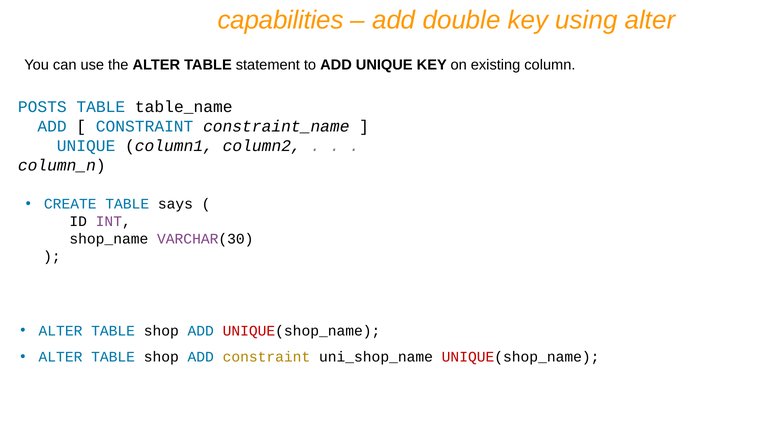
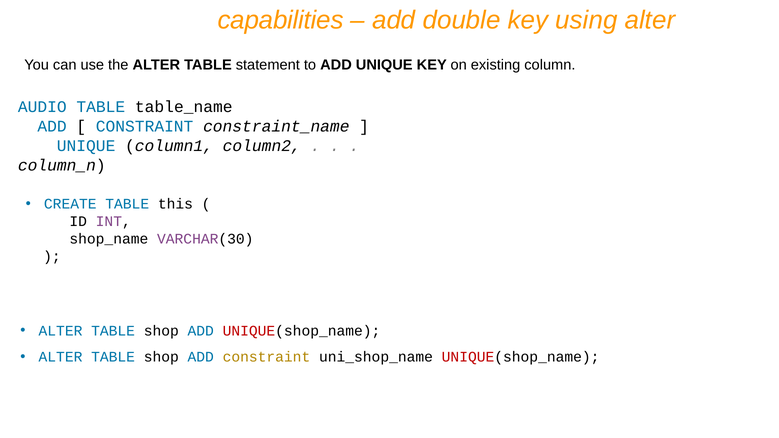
POSTS: POSTS -> AUDIO (42, 107)
says: says -> this (175, 204)
